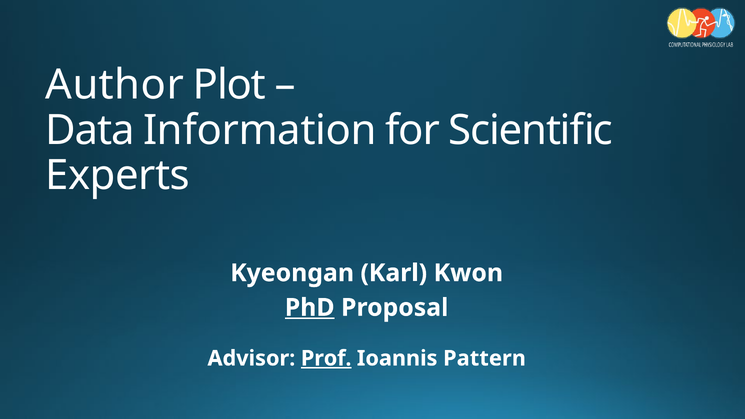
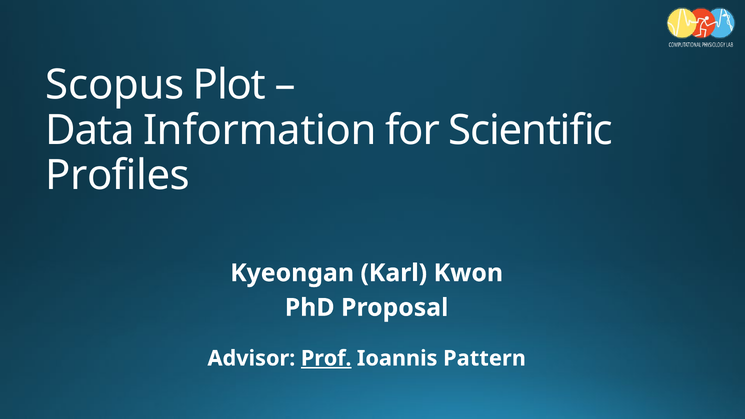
Author: Author -> Scopus (115, 85)
Experts: Experts -> Profiles (118, 176)
PhD underline: present -> none (310, 308)
